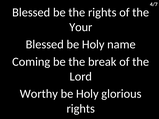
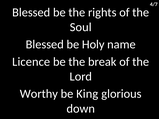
Your: Your -> Soul (81, 27)
Coming: Coming -> Licence (31, 62)
Holy: Holy -> King (87, 94)
rights: rights -> down (81, 109)
